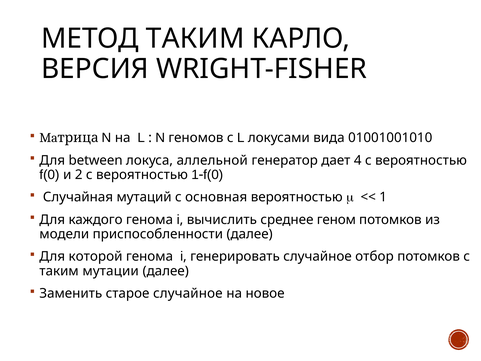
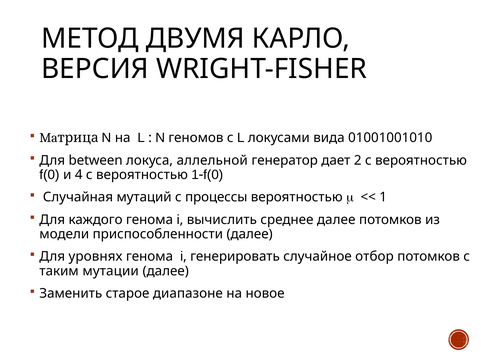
МЕТОД ТАКИМ: ТАКИМ -> ДВУМЯ (195, 39)
4: 4 -> 2 (358, 160)
2: 2 -> 4 (79, 175)
основная: основная -> процессы (216, 197)
среднее геном: геном -> далее (336, 219)
которой: которой -> уровнях (95, 256)
старое случайное: случайное -> диапазоне (188, 293)
